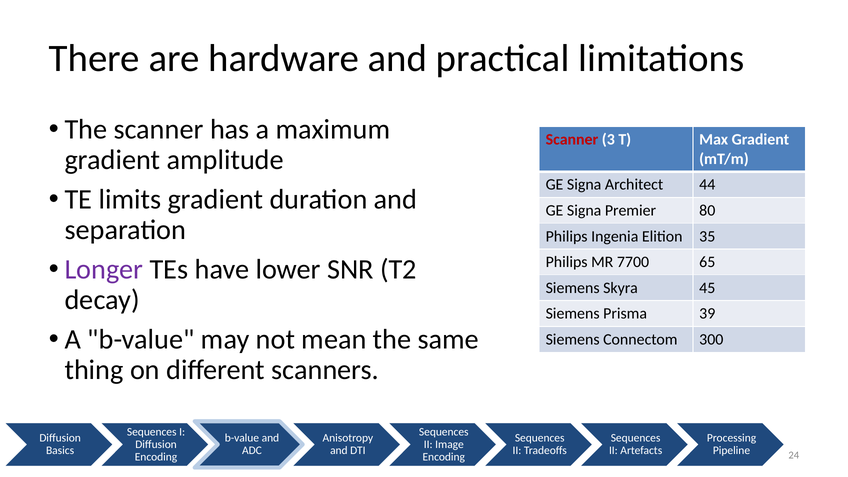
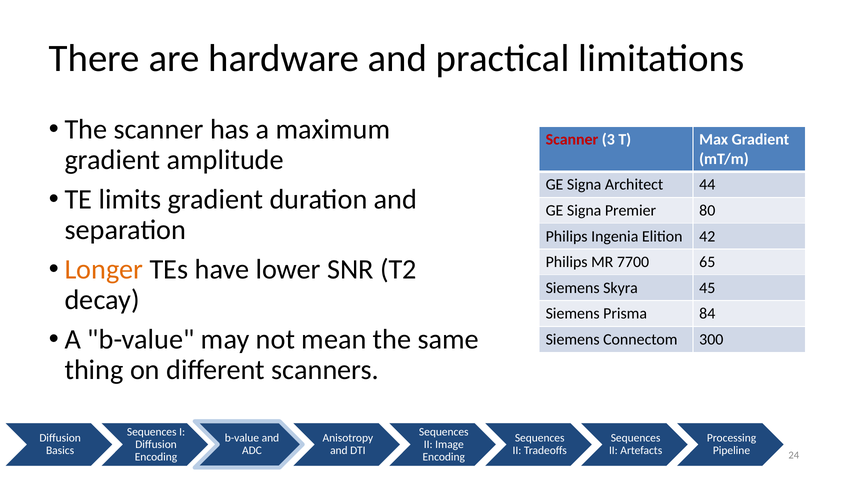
35: 35 -> 42 (707, 236)
Longer colour: purple -> orange (104, 269)
39: 39 -> 84 (707, 314)
